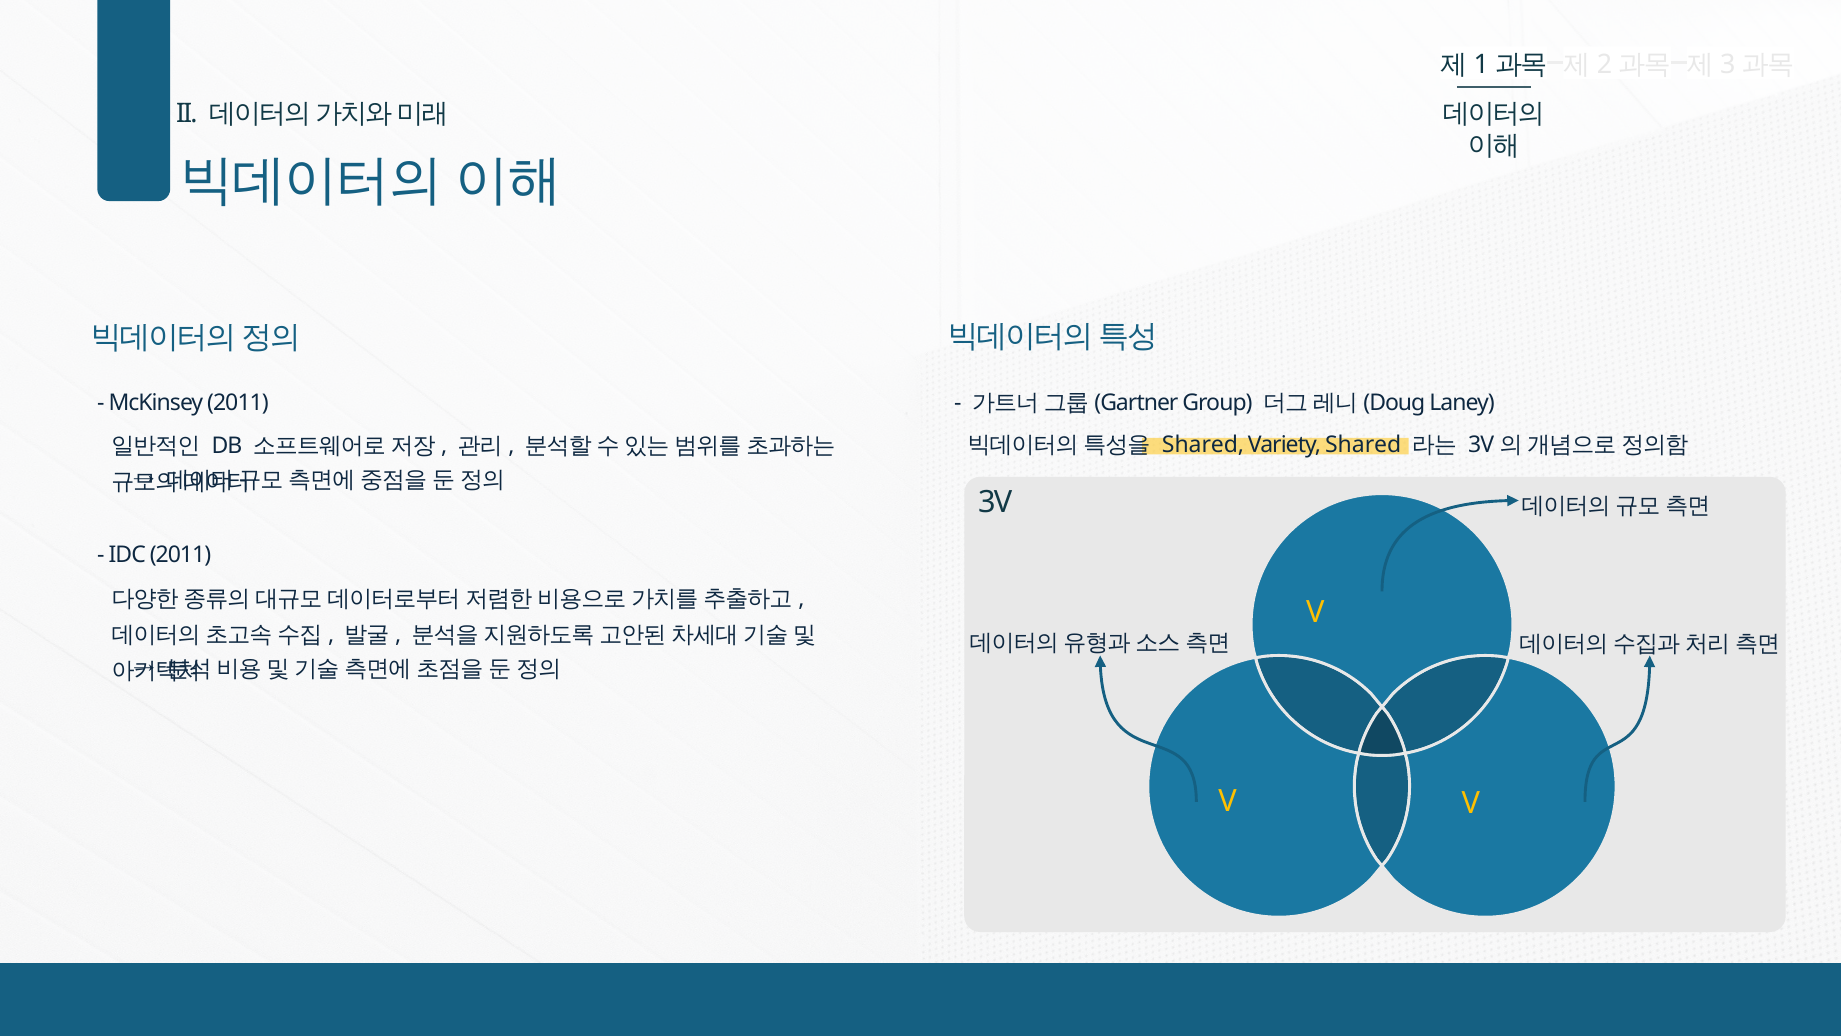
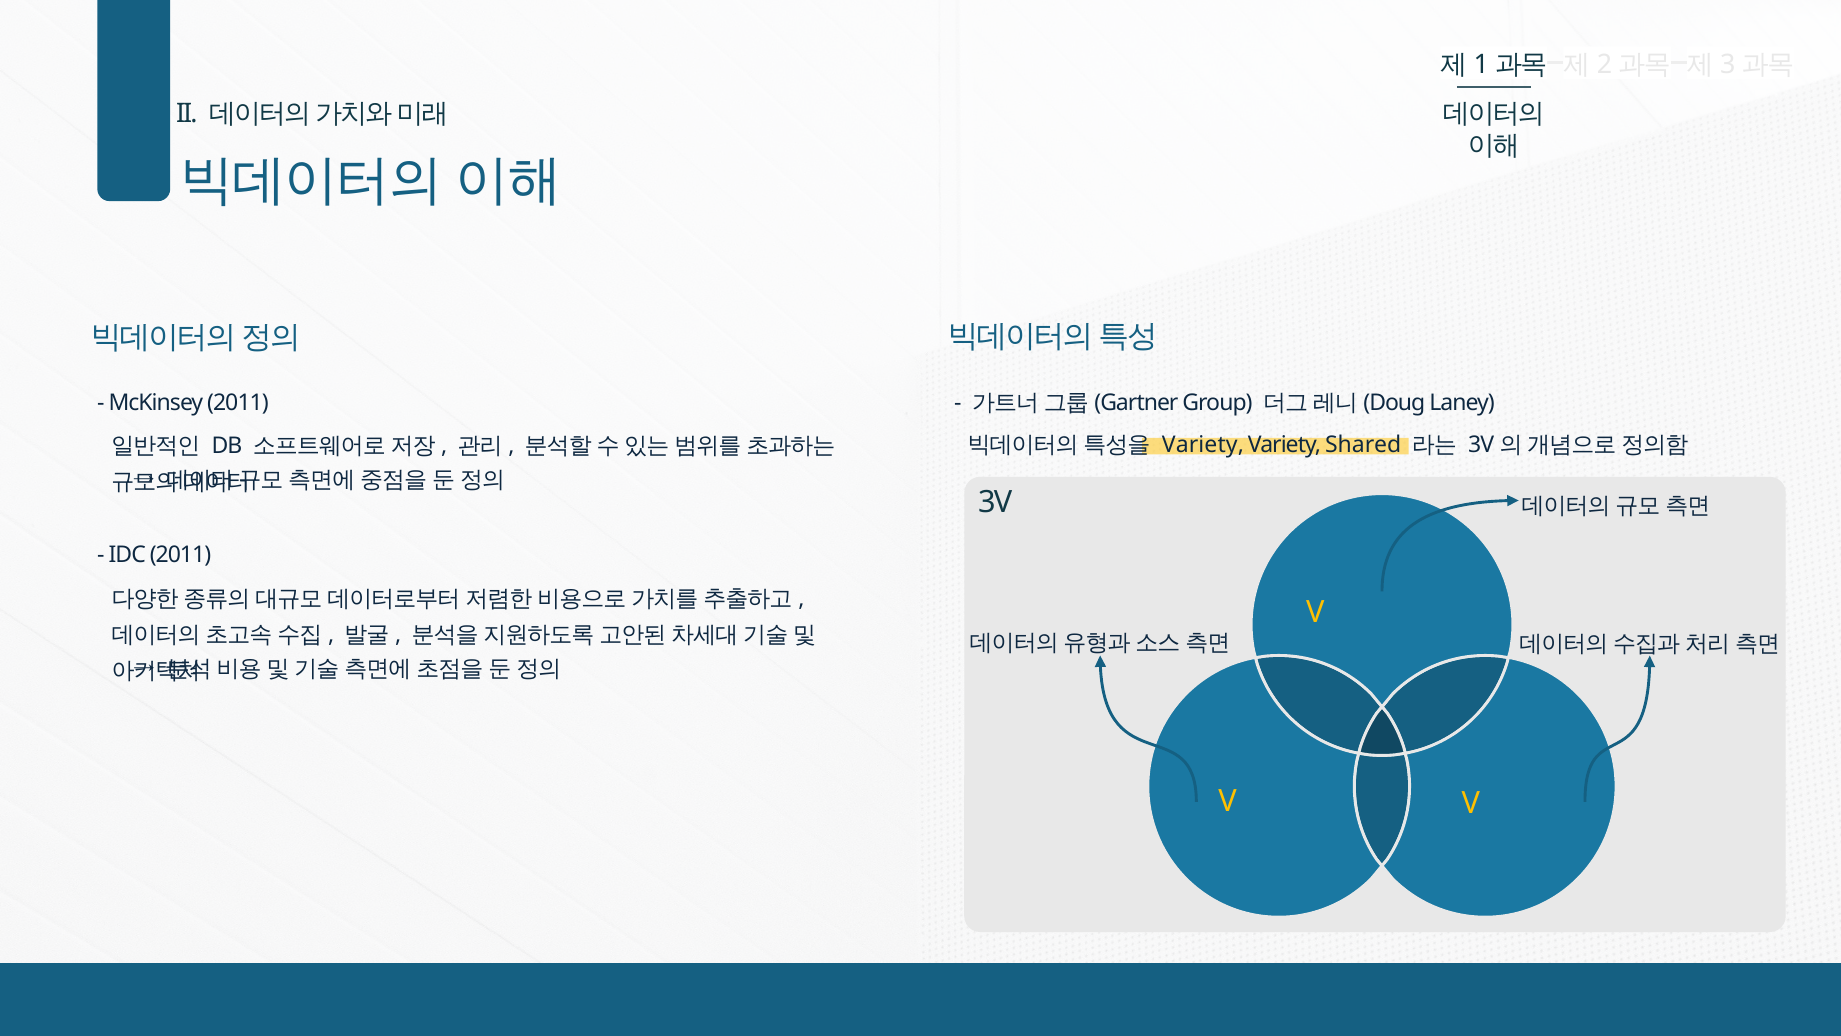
Shared: Shared -> Variety (1203, 445)
